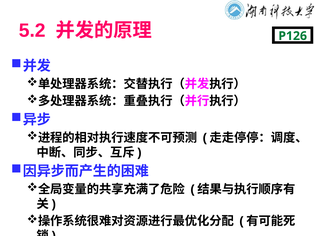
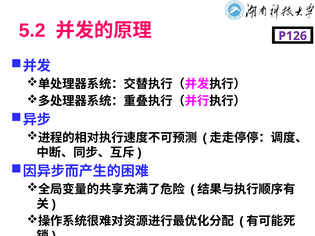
P126 colour: green -> purple (293, 36)
